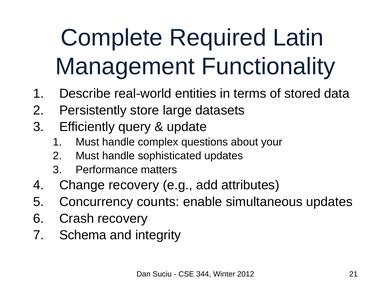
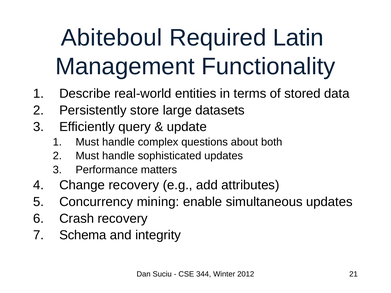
Complete: Complete -> Abiteboul (112, 38)
your: your -> both (272, 142)
counts: counts -> mining (158, 202)
